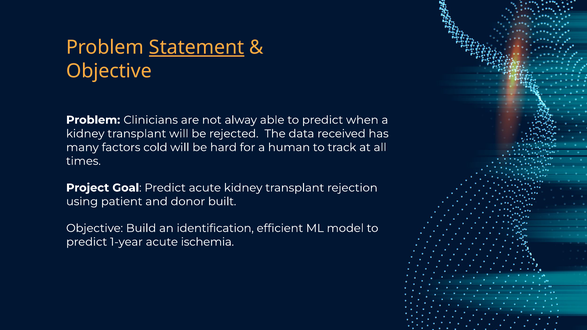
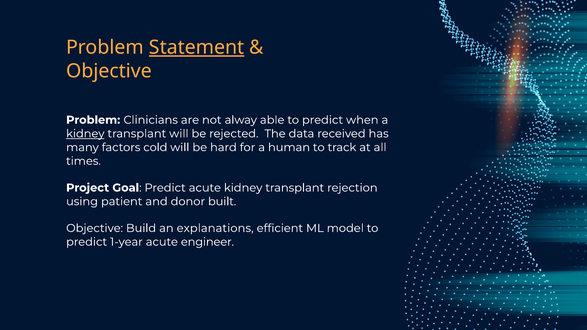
kidney underline: none -> present (85, 134)
identification: identification -> explanations (215, 228)
ischemia: ischemia -> engineer (207, 242)
